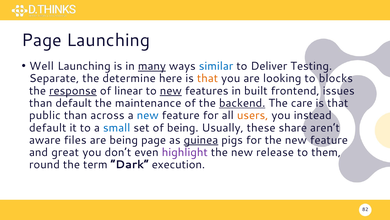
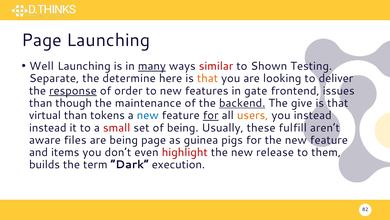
similar colour: blue -> red (216, 66)
Deliver: Deliver -> Shown (269, 66)
blocks: blocks -> deliver (336, 78)
linear: linear -> order (128, 91)
new underline: present -> none (171, 91)
built: built -> gate (256, 91)
than default: default -> though (74, 103)
care: care -> give (302, 103)
public: public -> virtual (45, 115)
across: across -> tokens (108, 115)
for underline: none -> present (211, 115)
default: default -> instead (48, 127)
small colour: blue -> red (117, 127)
share: share -> fulfill (293, 127)
guinea underline: present -> none (201, 140)
great: great -> items (65, 152)
highlight colour: purple -> red (185, 152)
round: round -> builds (44, 164)
